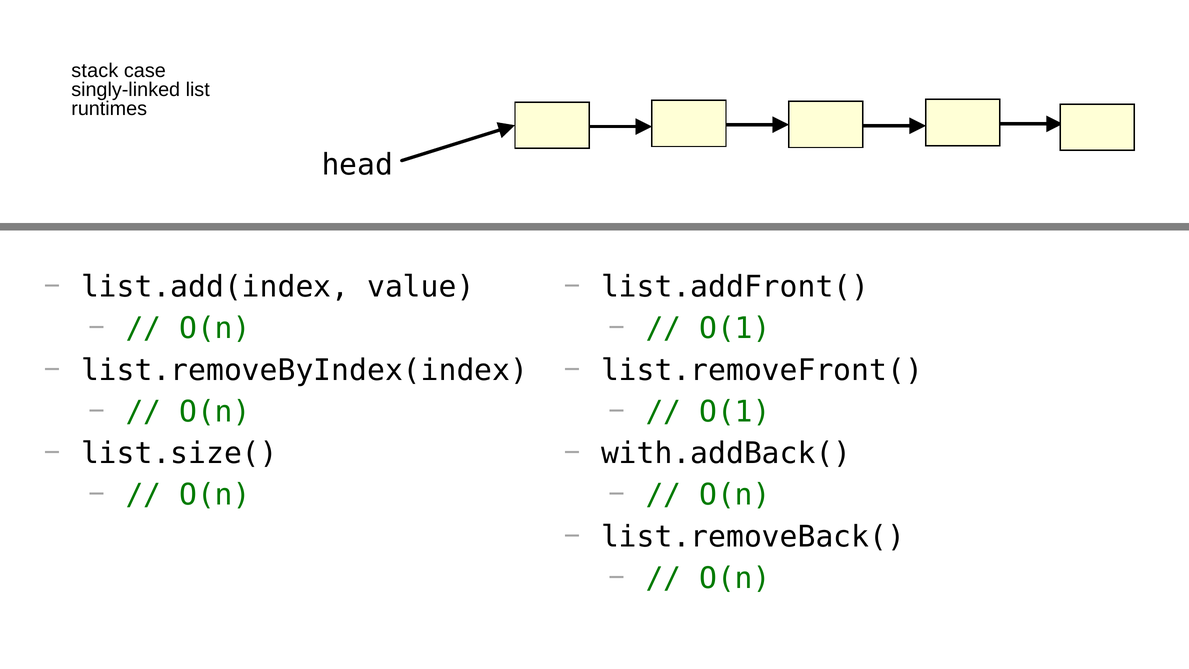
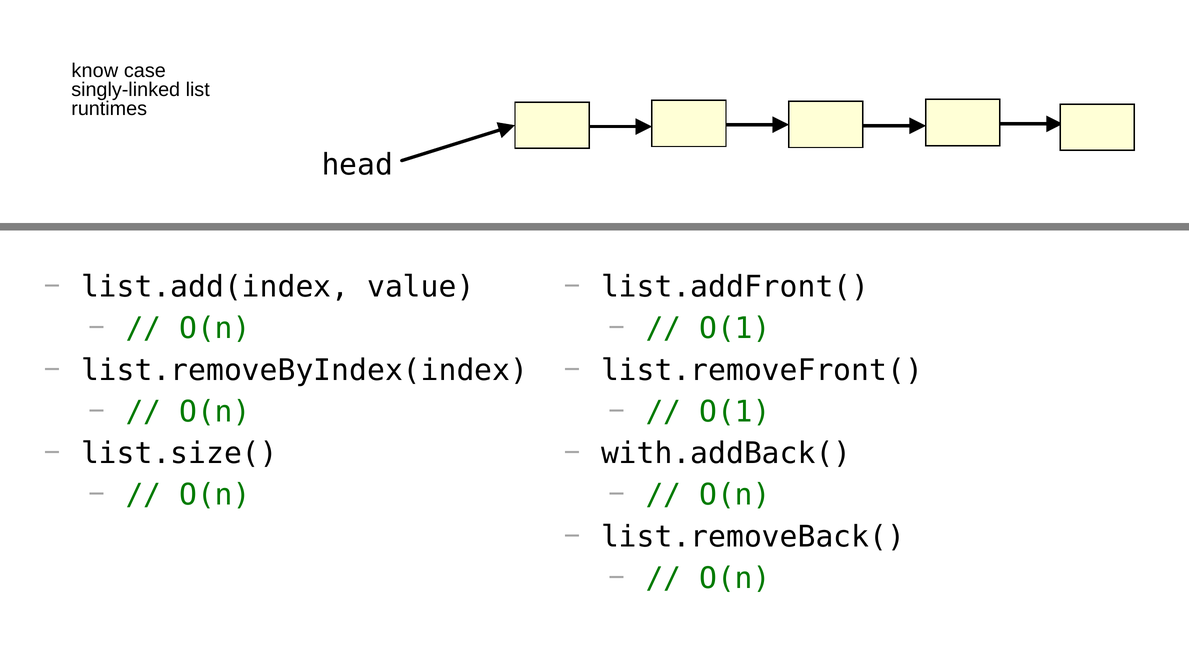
stack: stack -> know (95, 71)
